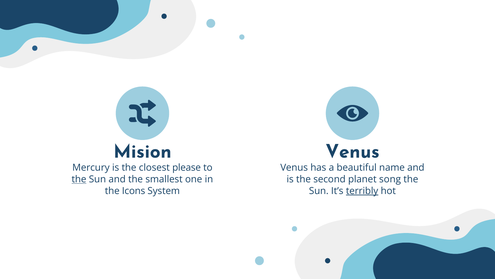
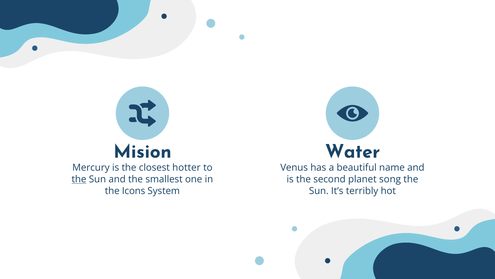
Venus: Venus -> Water (353, 151)
please: please -> hotter (186, 167)
terribly underline: present -> none (362, 191)
